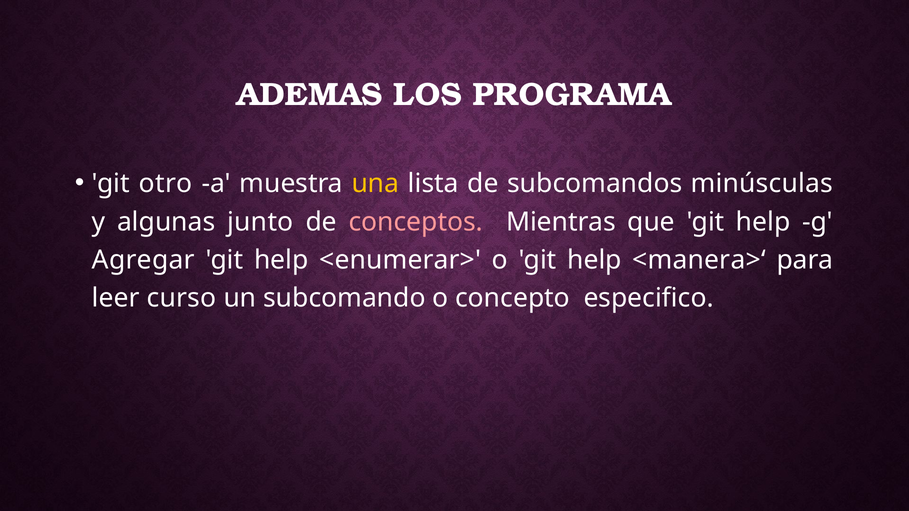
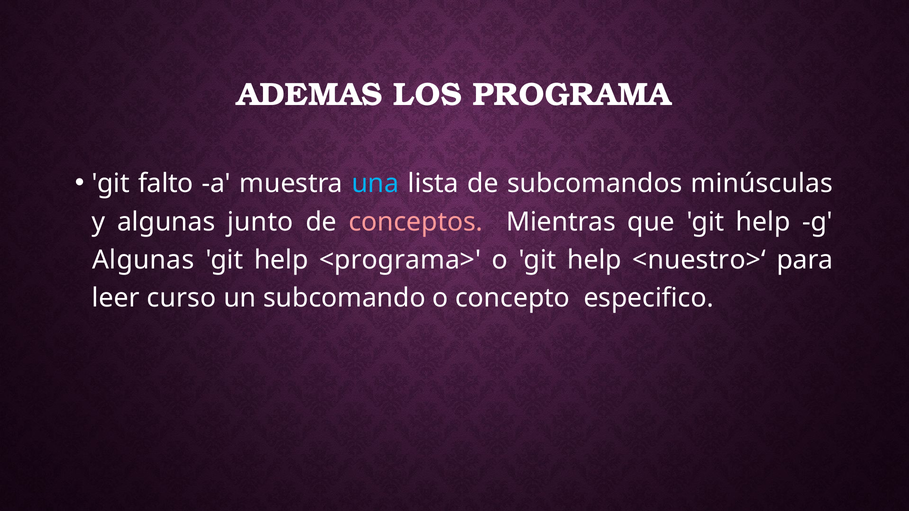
otro: otro -> falto (166, 184)
una colour: yellow -> light blue (375, 184)
Agregar: Agregar -> Algunas (143, 260)
<enumerar>: <enumerar> -> <programa> (400, 260)
<manera>‘: <manera>‘ -> <nuestro>‘ (699, 260)
